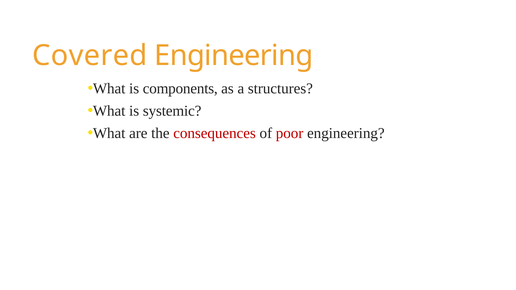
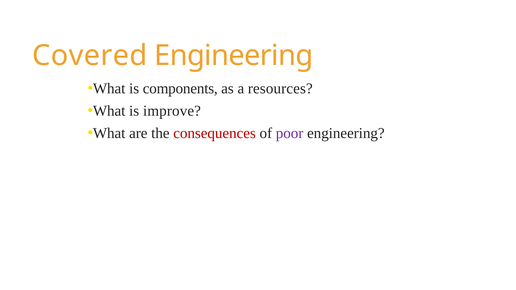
structures: structures -> resources (280, 89)
systemic: systemic -> improve (172, 111)
poor colour: red -> purple (290, 133)
